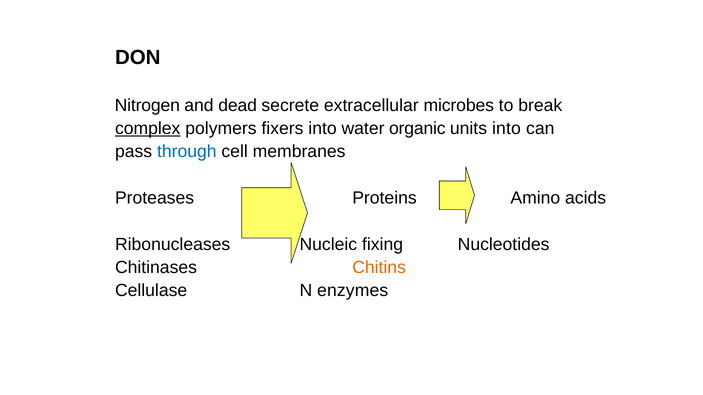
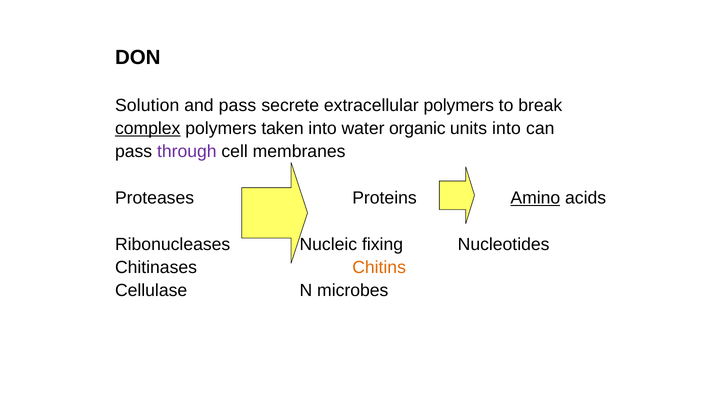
Nitrogen: Nitrogen -> Solution (147, 105)
and dead: dead -> pass (237, 105)
extracellular microbes: microbes -> polymers (459, 105)
fixers: fixers -> taken (283, 129)
through colour: blue -> purple (187, 152)
Amino underline: none -> present (535, 198)
enzymes: enzymes -> microbes (353, 291)
